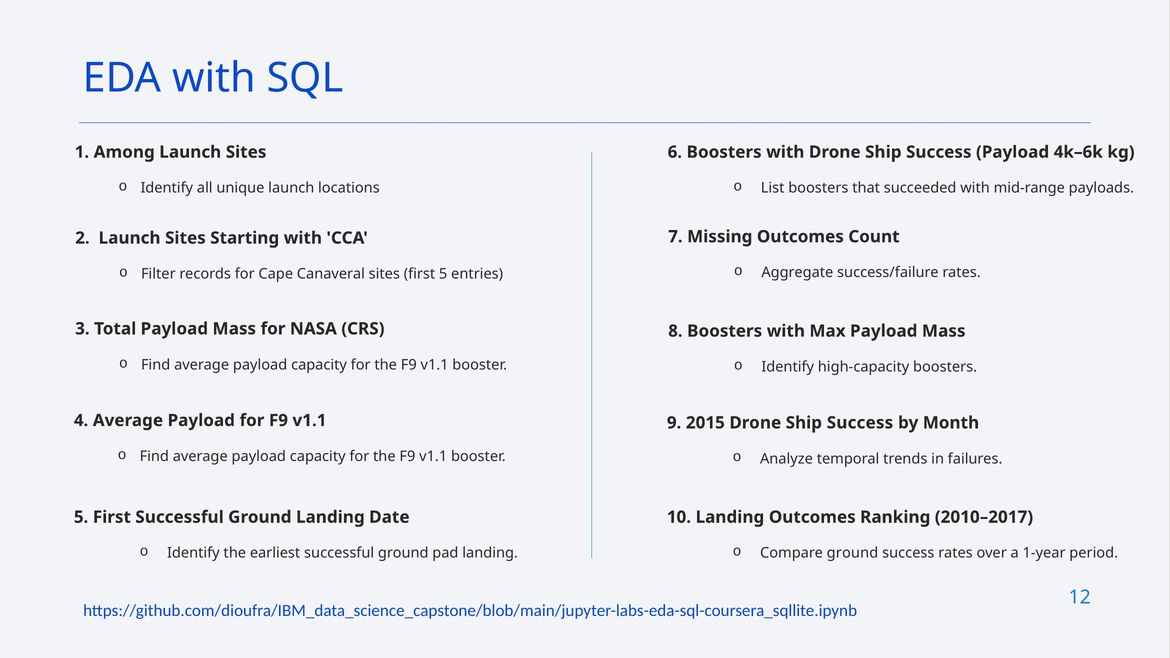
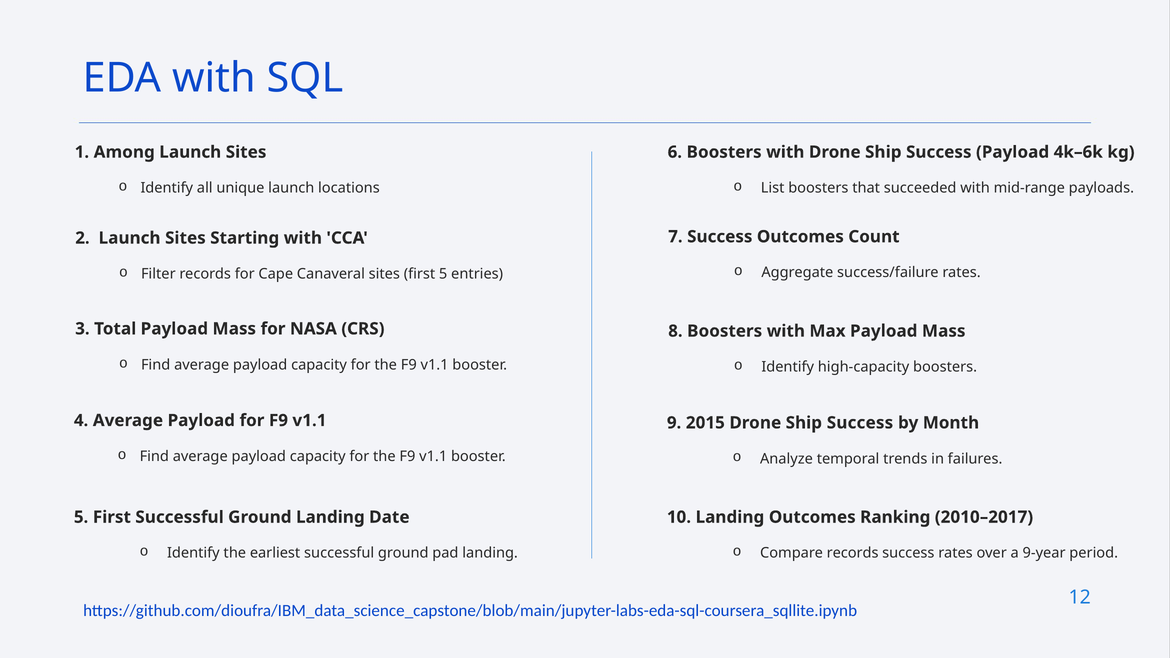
7 Missing: Missing -> Success (720, 237)
Compare ground: ground -> records (853, 553)
1-year: 1-year -> 9-year (1044, 553)
